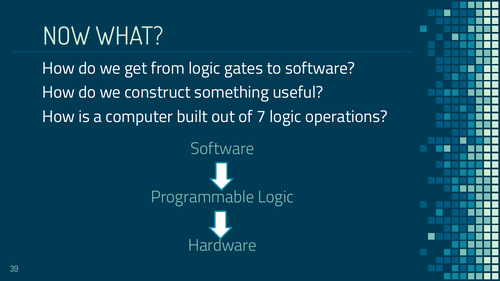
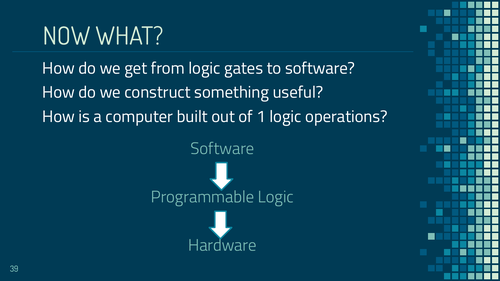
7: 7 -> 1 (261, 117)
